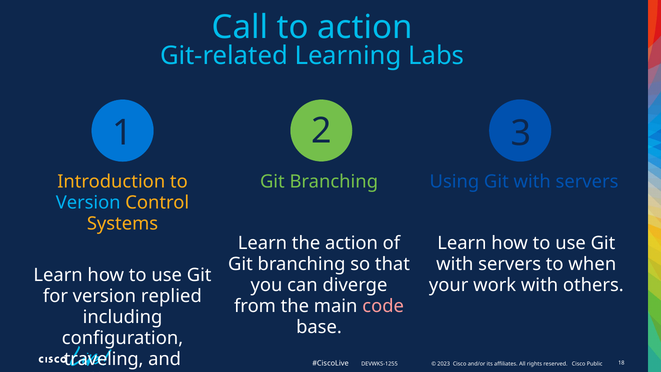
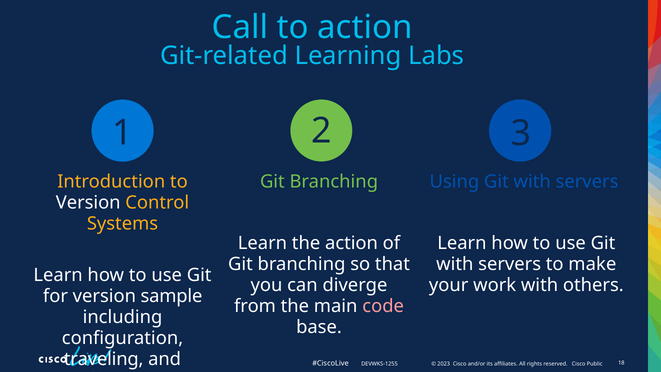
Version colour: light blue -> white (88, 203)
when: when -> make (592, 264)
replied: replied -> sample (172, 296)
